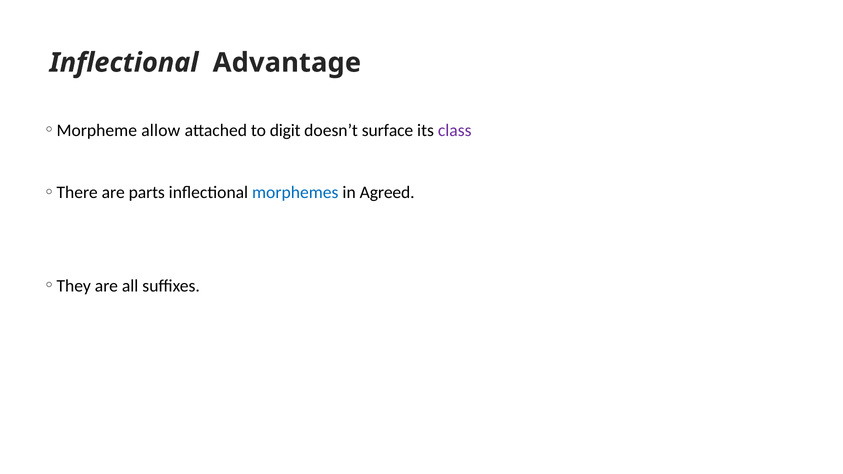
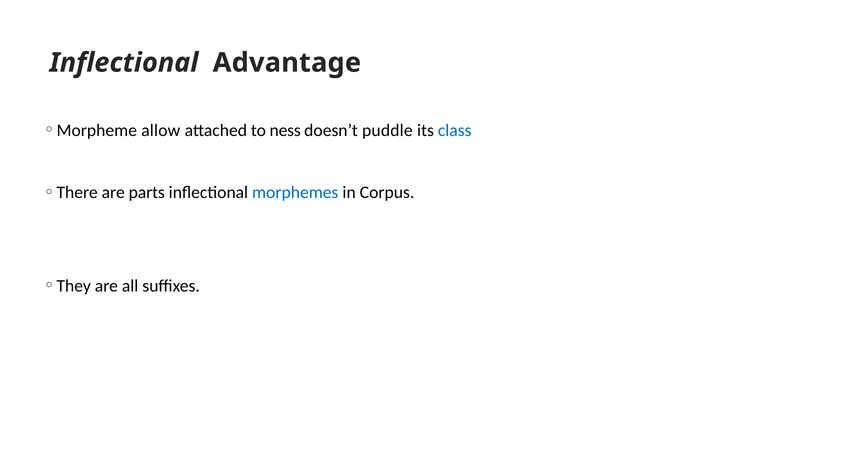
digit: digit -> ness (285, 130)
surface: surface -> puddle (387, 130)
class colour: purple -> blue (455, 130)
Agreed: Agreed -> Corpus (387, 193)
